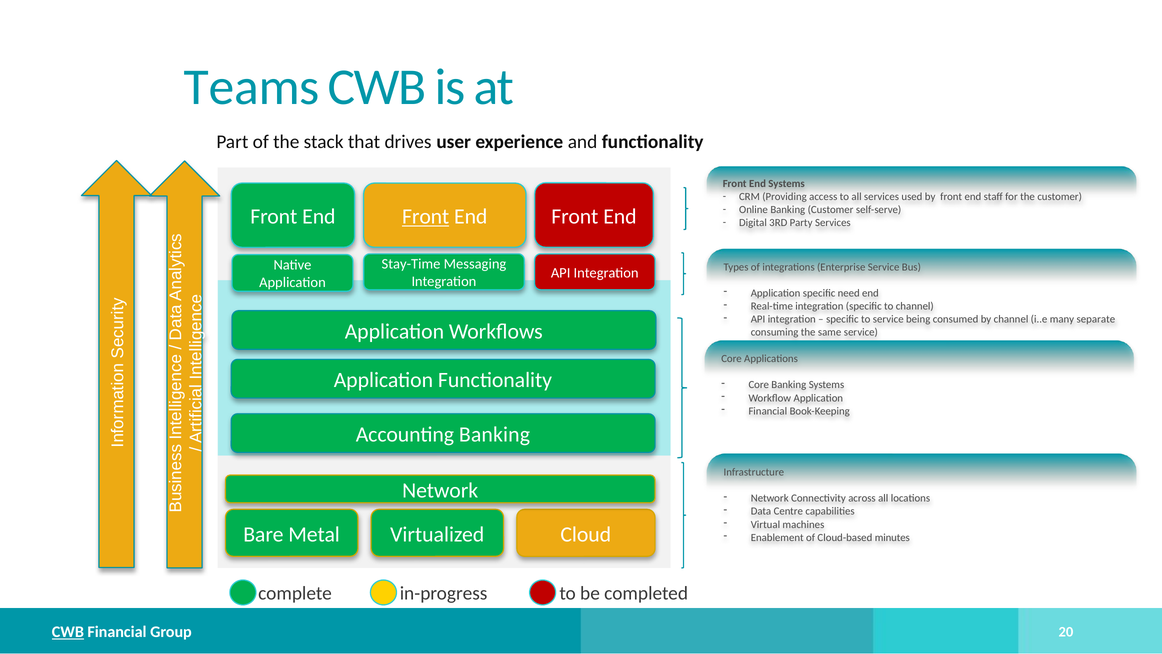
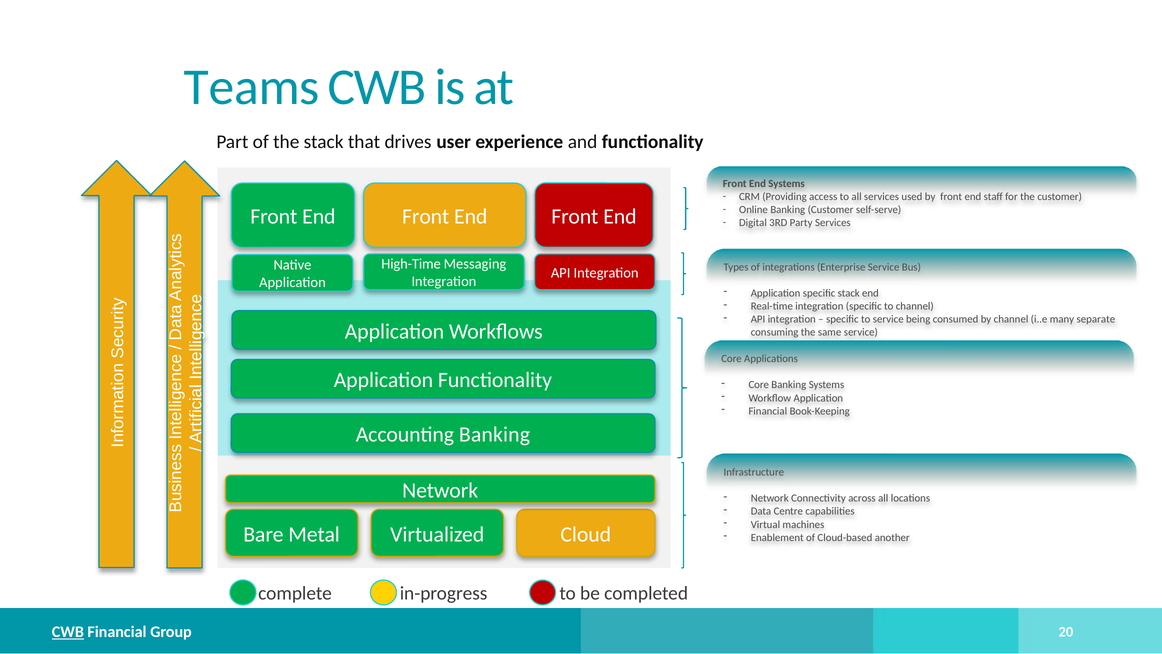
Front underline: present -> none (426, 217)
Stay-Time: Stay-Time -> High-Time (411, 264)
specific need: need -> stack (849, 293)
minutes: minutes -> another (892, 537)
